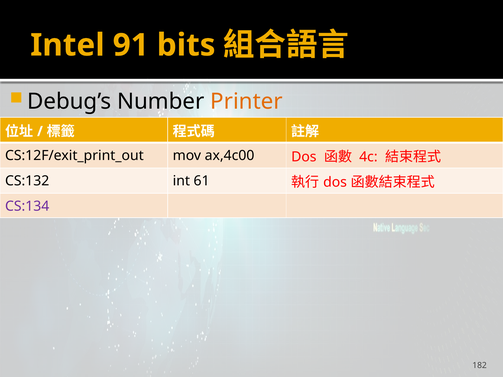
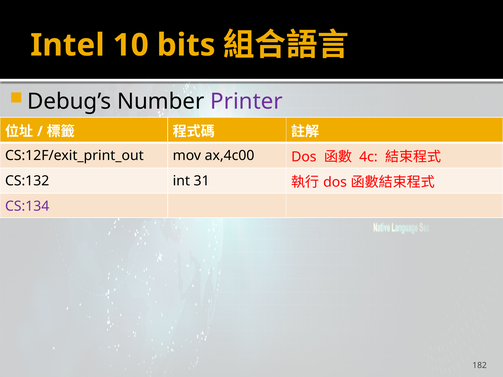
91: 91 -> 10 (131, 45)
Printer colour: orange -> purple (246, 102)
61: 61 -> 31 (202, 181)
